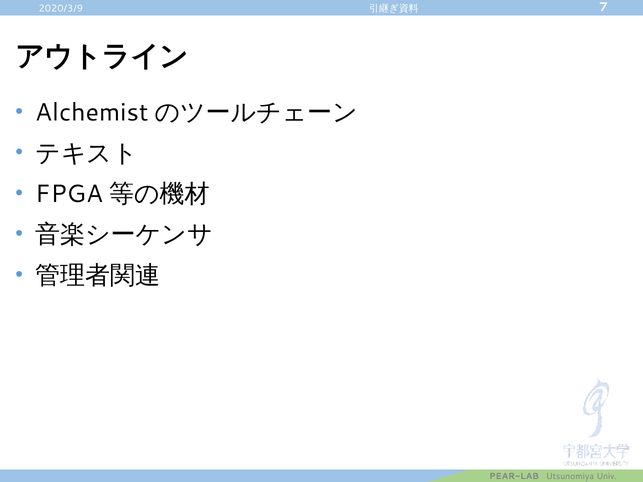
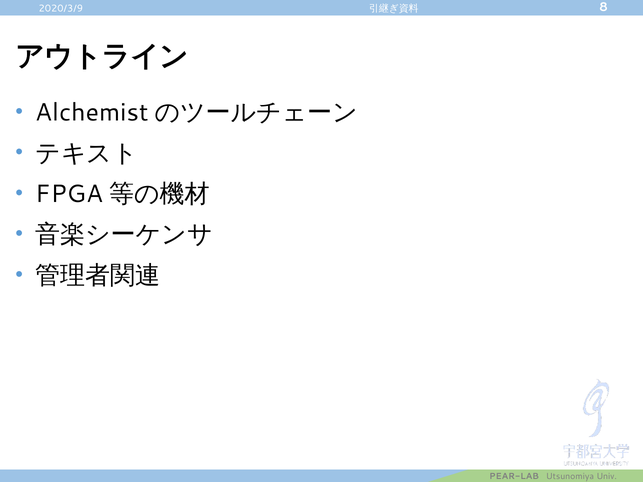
7: 7 -> 8 (604, 7)
